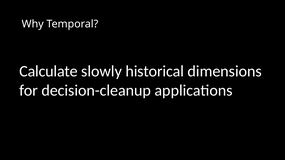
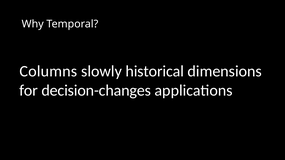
Calculate: Calculate -> Columns (48, 71)
decision-cleanup: decision-cleanup -> decision-changes (96, 91)
